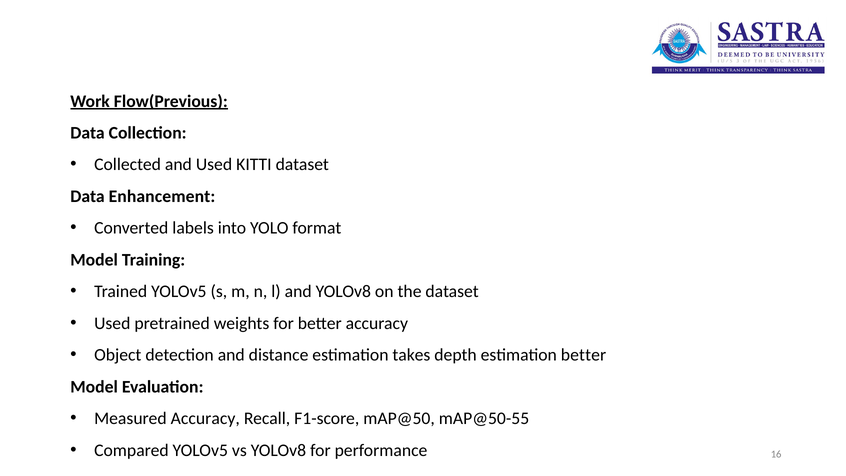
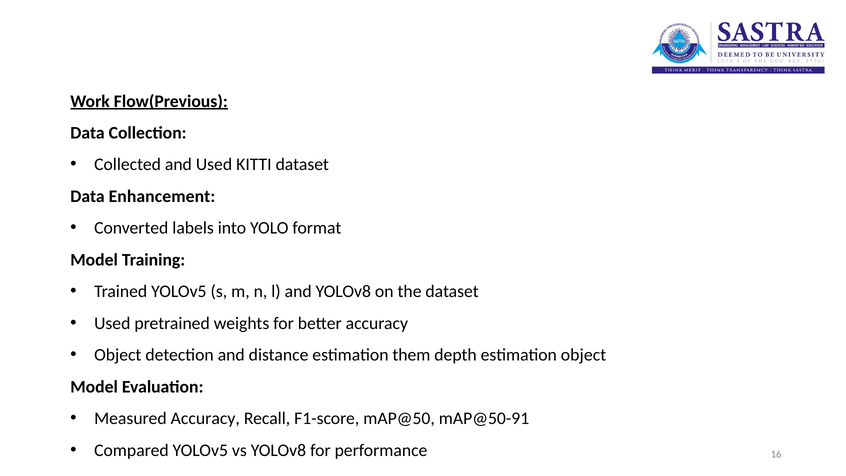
takes: takes -> them (411, 355)
estimation better: better -> object (584, 355)
mAP@50-55: mAP@50-55 -> mAP@50-91 (484, 418)
